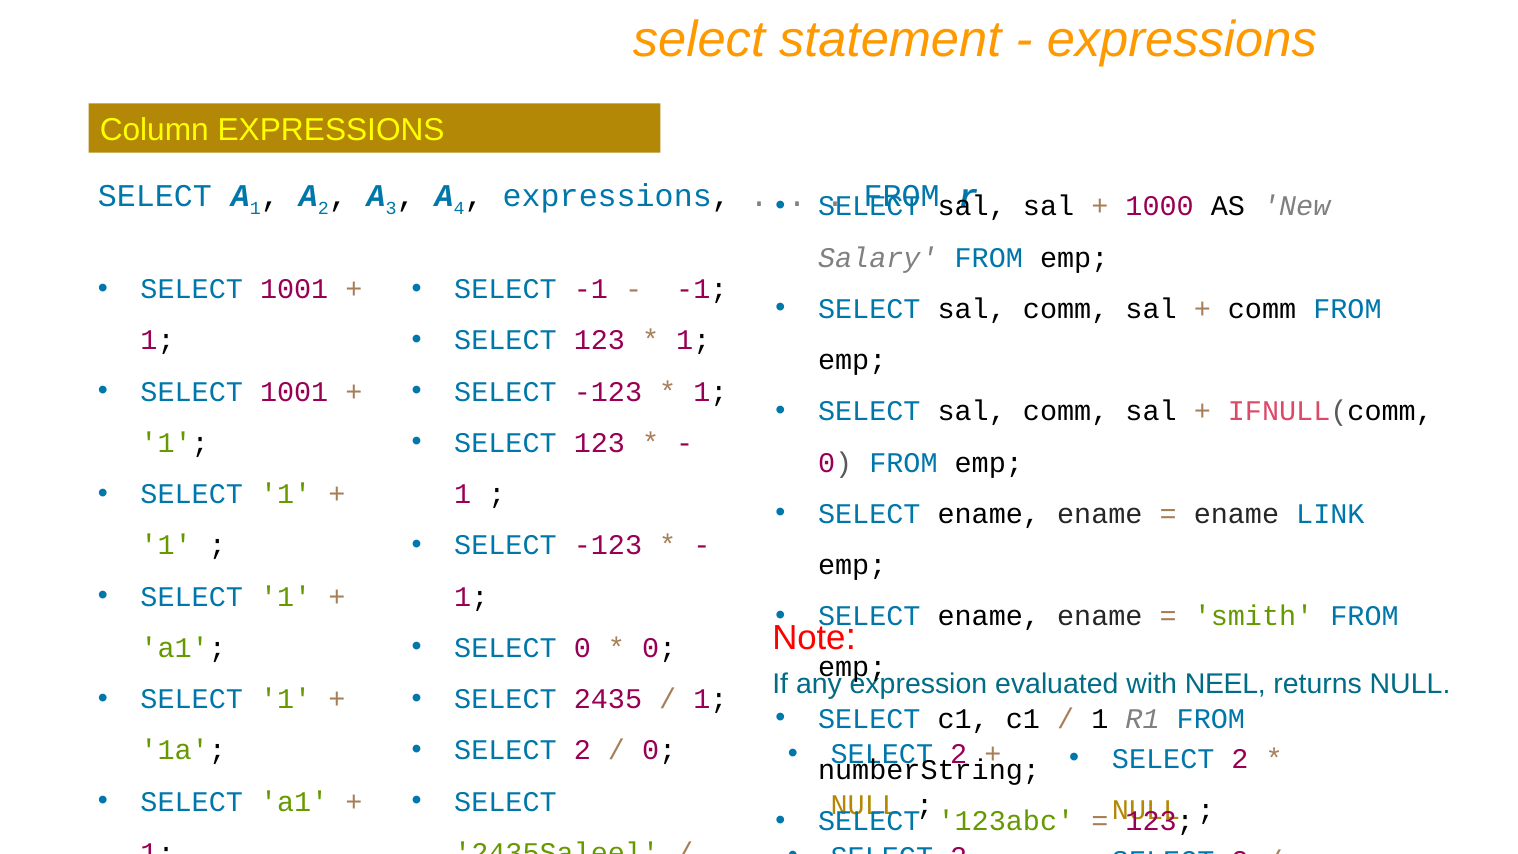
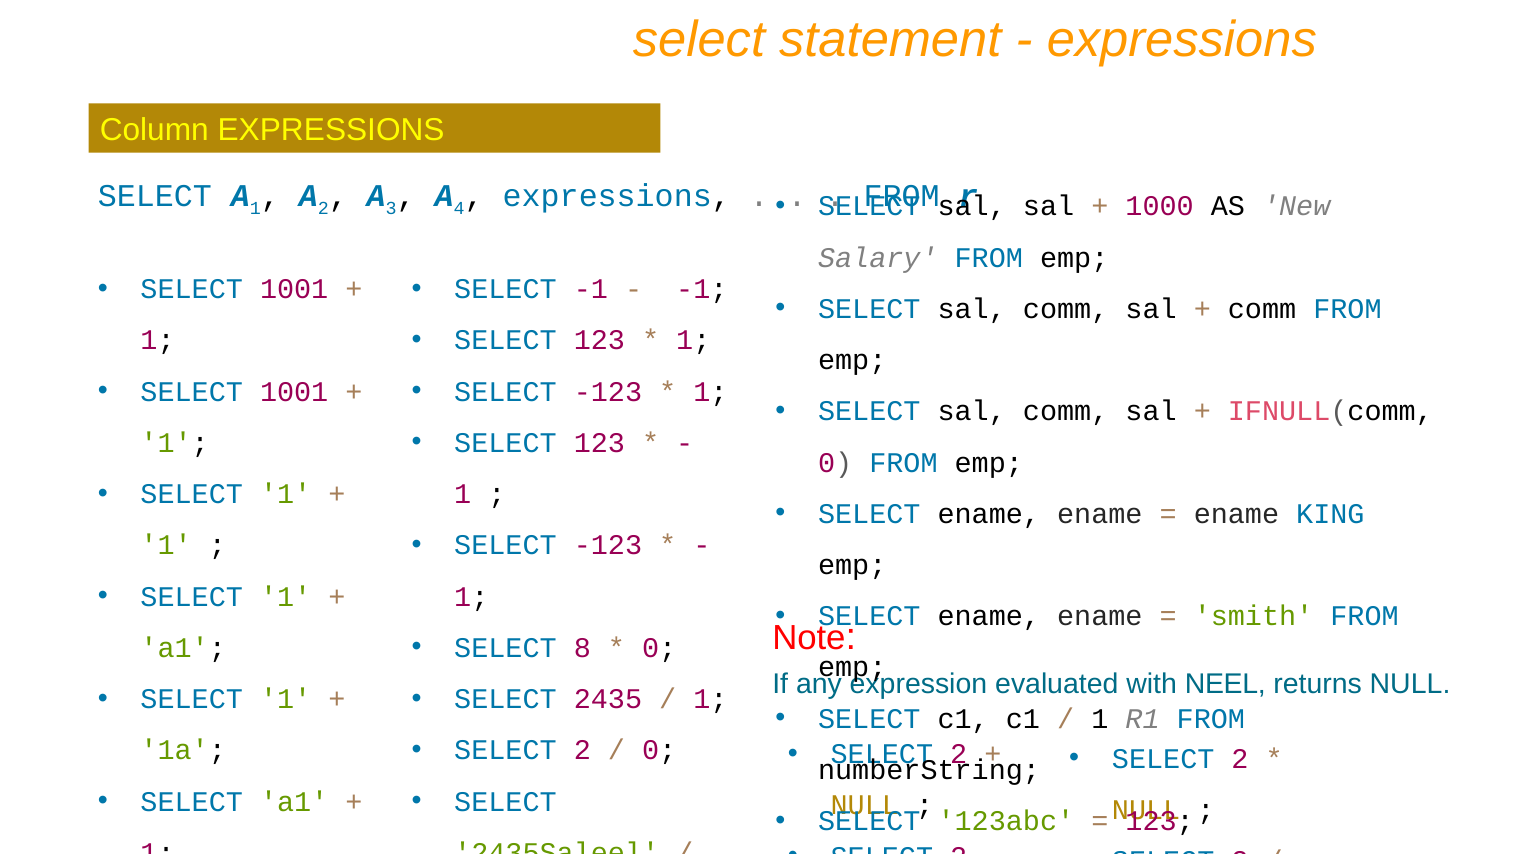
LINK: LINK -> KING (1330, 514)
SELECT 0: 0 -> 8 (582, 648)
